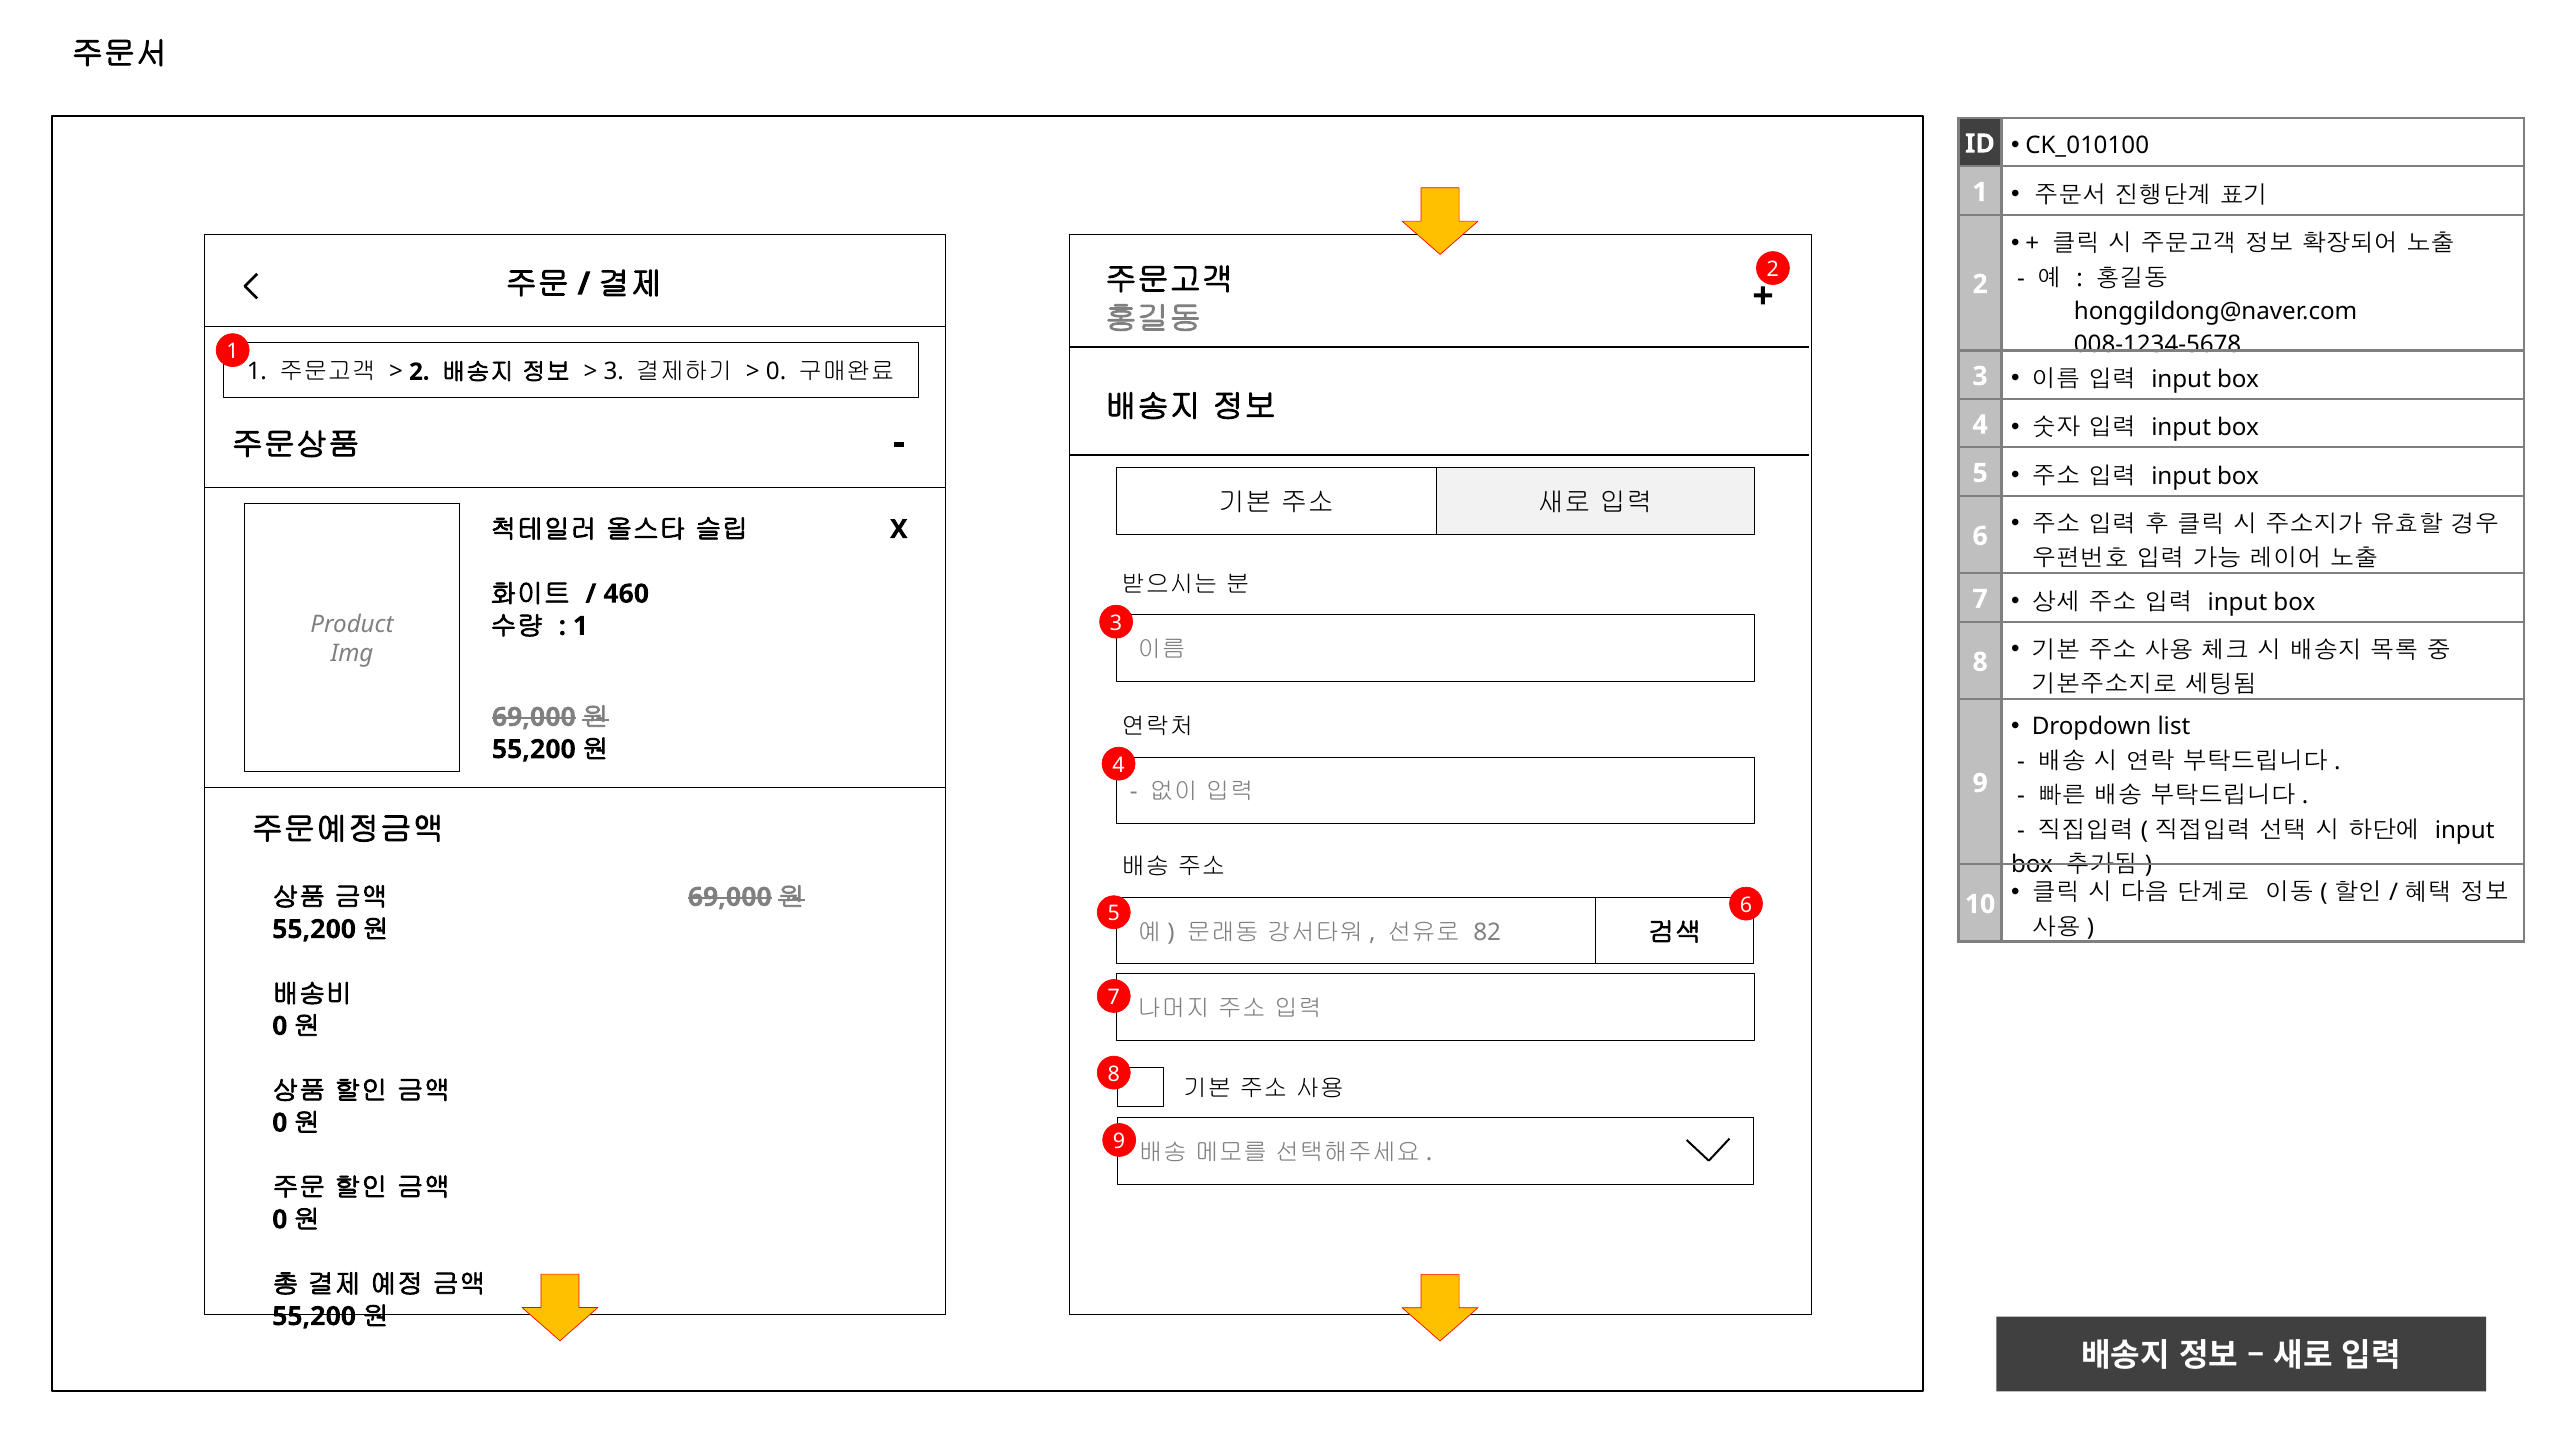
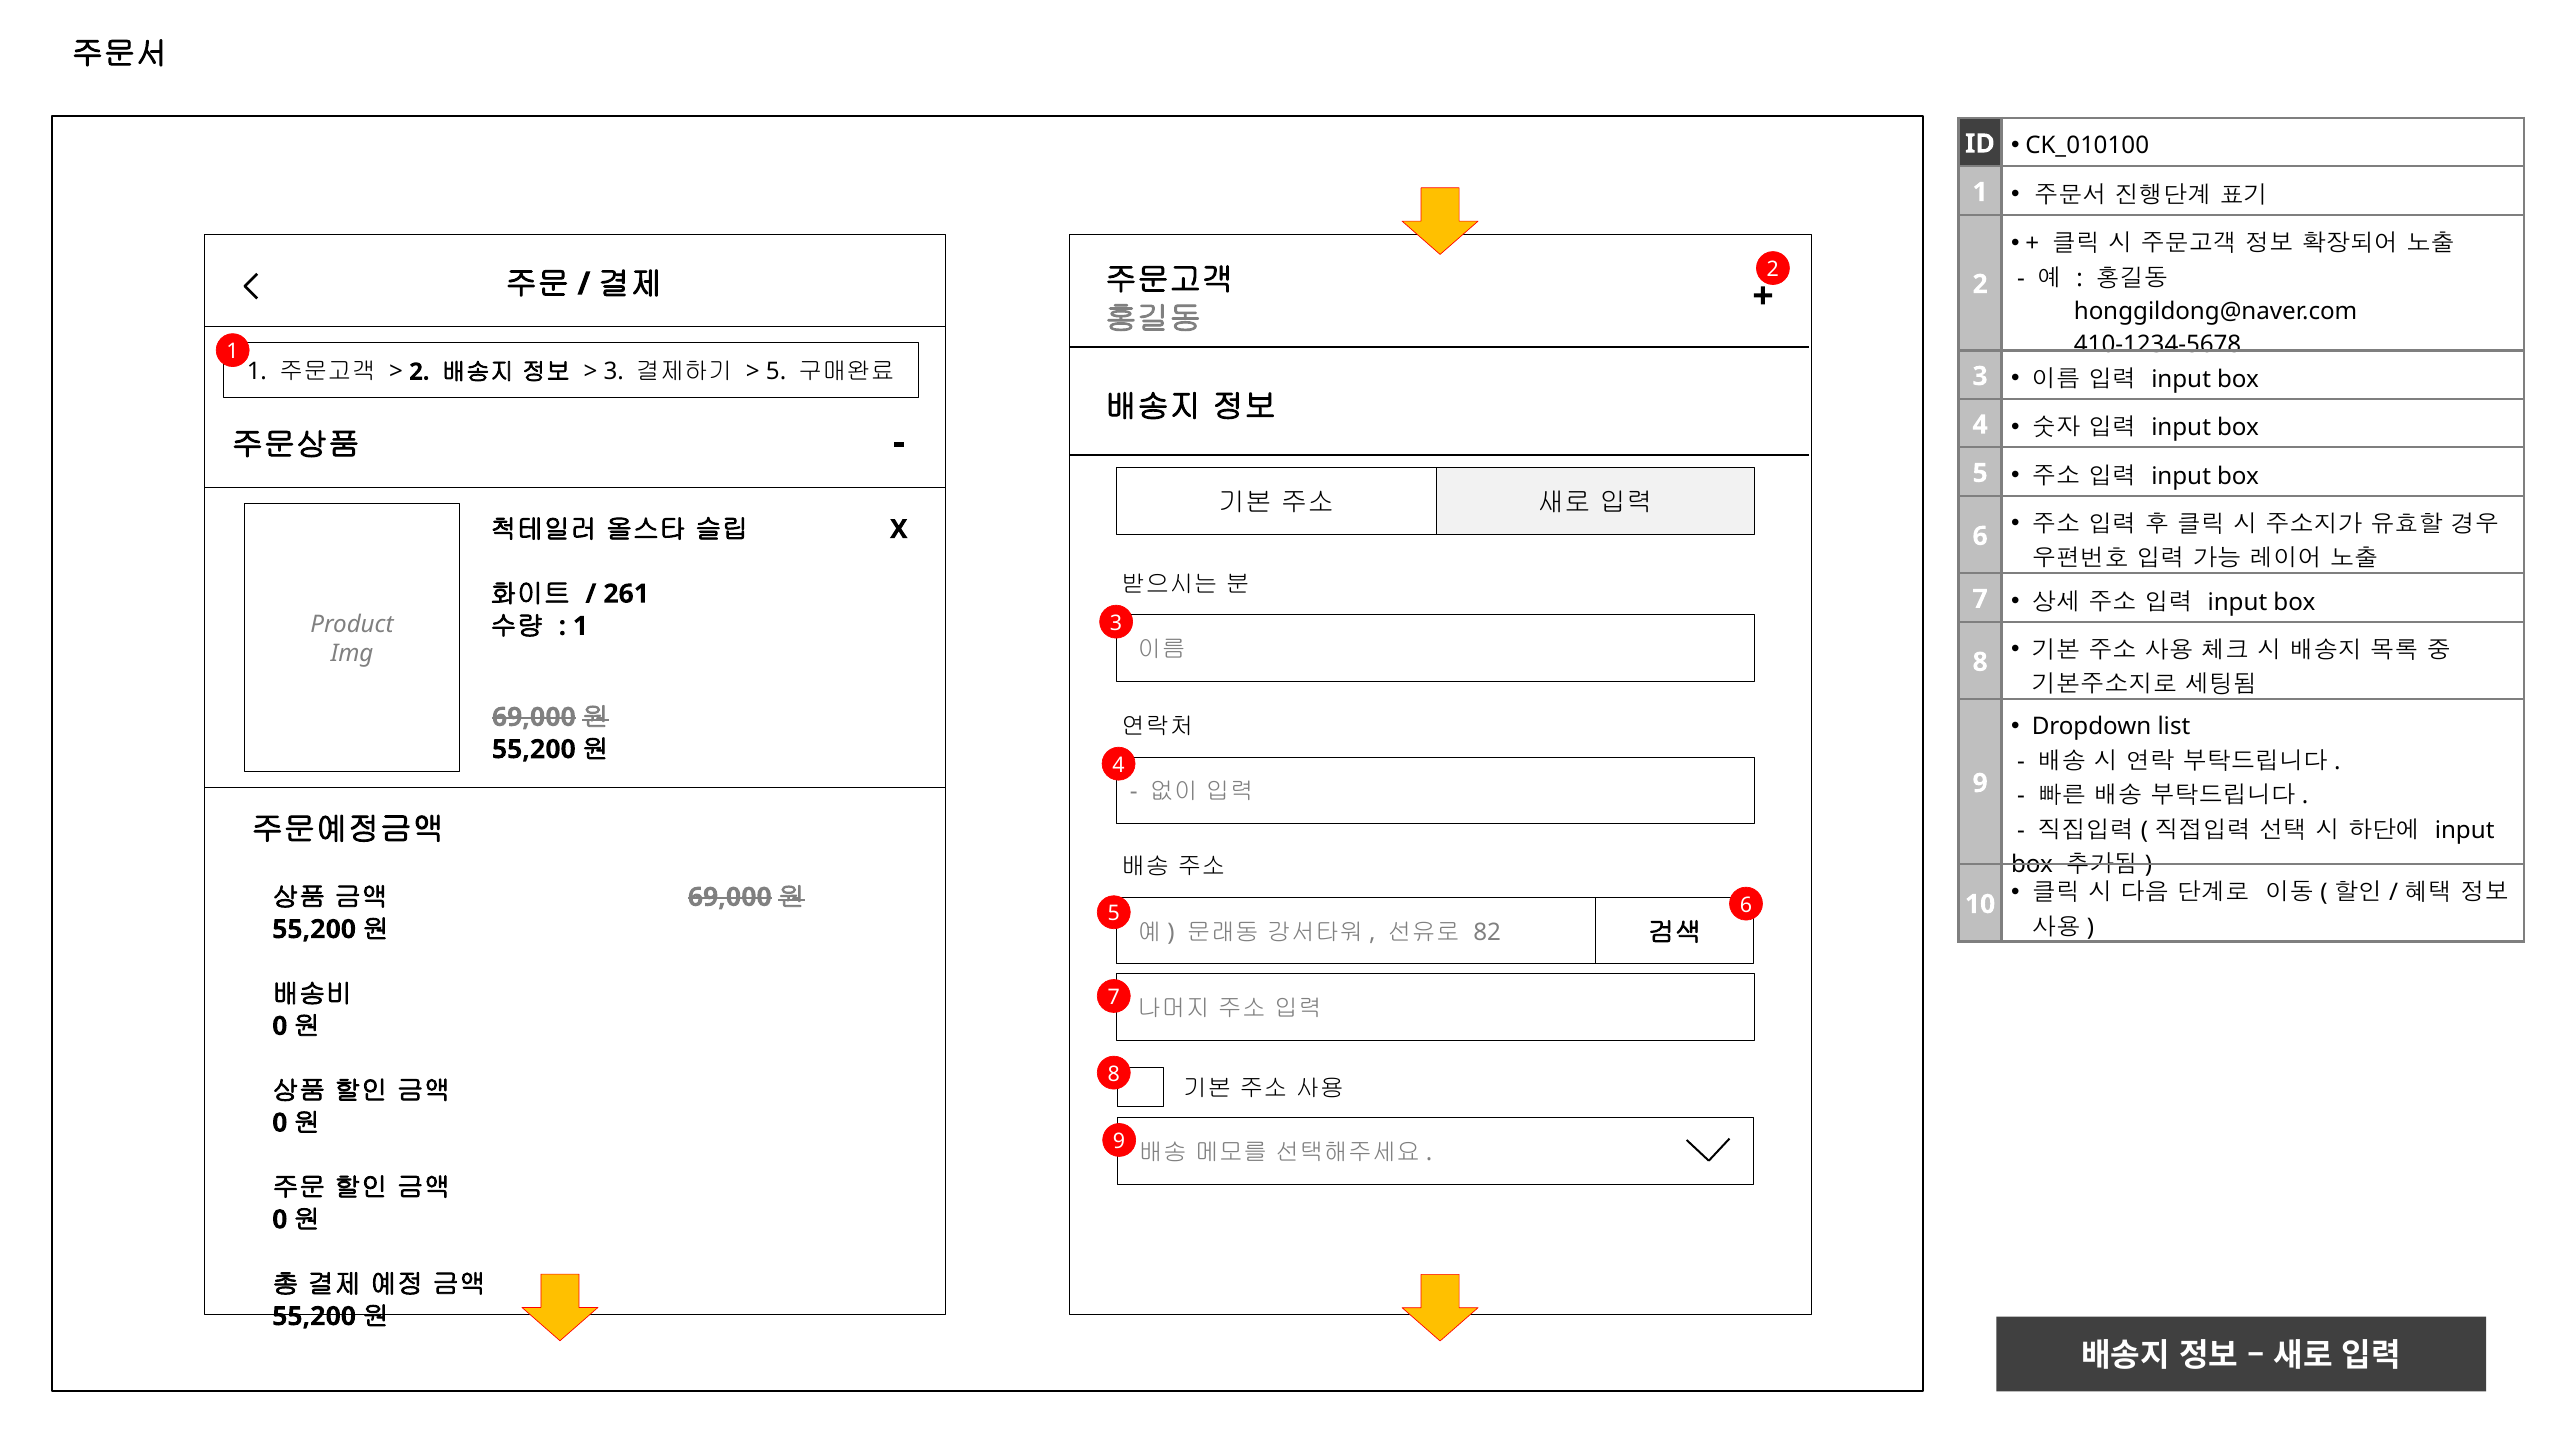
008-1234-5678: 008-1234-5678 -> 410-1234-5678 (2158, 344)
0: 0 -> 5 (776, 372)
460: 460 -> 261 (626, 594)
